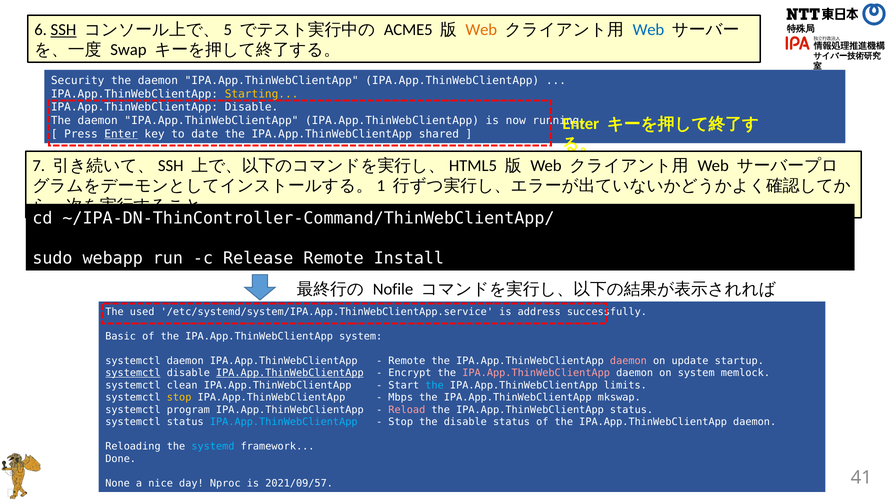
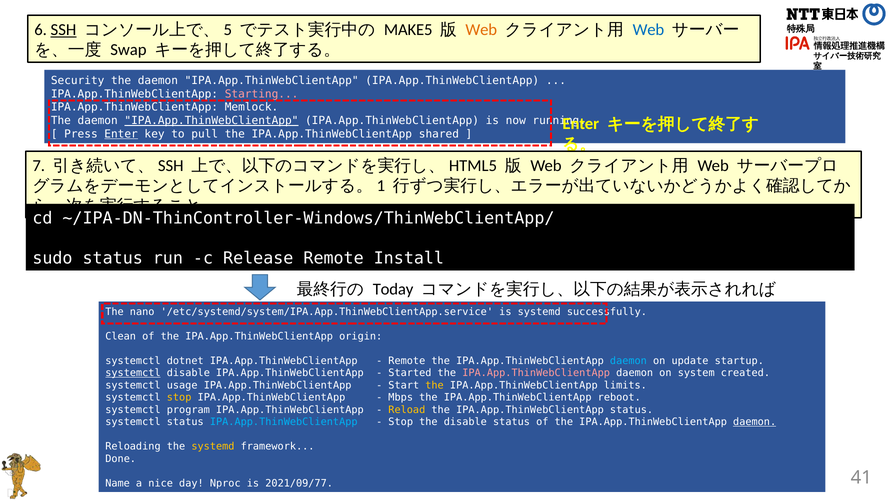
ACME5: ACME5 -> MAKE5 (408, 30)
Starting colour: yellow -> pink (262, 94)
IPA.App.ThinWebClientApp Disable: Disable -> Memlock (252, 107)
IPA.App.ThinWebClientApp underline: none -> present (211, 121)
date: date -> pull (205, 134)
~/IPA-DN-ThinController-Command/ThinWebClientApp/: ~/IPA-DN-ThinController-Command/ThinWebClientApp/ -> ~/IPA-DN-ThinController-Windows/ThinWebClientApp/ (308, 218)
sudo webapp: webapp -> status (113, 258)
Nofile: Nofile -> Today (393, 289)
used: used -> nano (142, 311)
is address: address -> systemd (539, 311)
Basic: Basic -> Clean (121, 336)
IPA.App.ThinWebClientApp system: system -> origin (361, 336)
systemctl daemon: daemon -> dotnet (185, 360)
daemon colour: pink -> light blue (628, 360)
IPA.App.ThinWebClientApp underline: present -> none (290, 373)
Encrypt: Encrypt -> Started (410, 373)
memlock: memlock -> created (745, 373)
clean: clean -> usage (182, 385)
the colour: light blue -> yellow (435, 385)
mkswap: mkswap -> reboot (619, 397)
Reload colour: pink -> yellow (407, 409)
daemon underline: none -> present (755, 422)
systemd colour: light blue -> yellow (213, 446)
None: None -> Name (118, 483)
2021/09/57: 2021/09/57 -> 2021/09/77 (299, 483)
